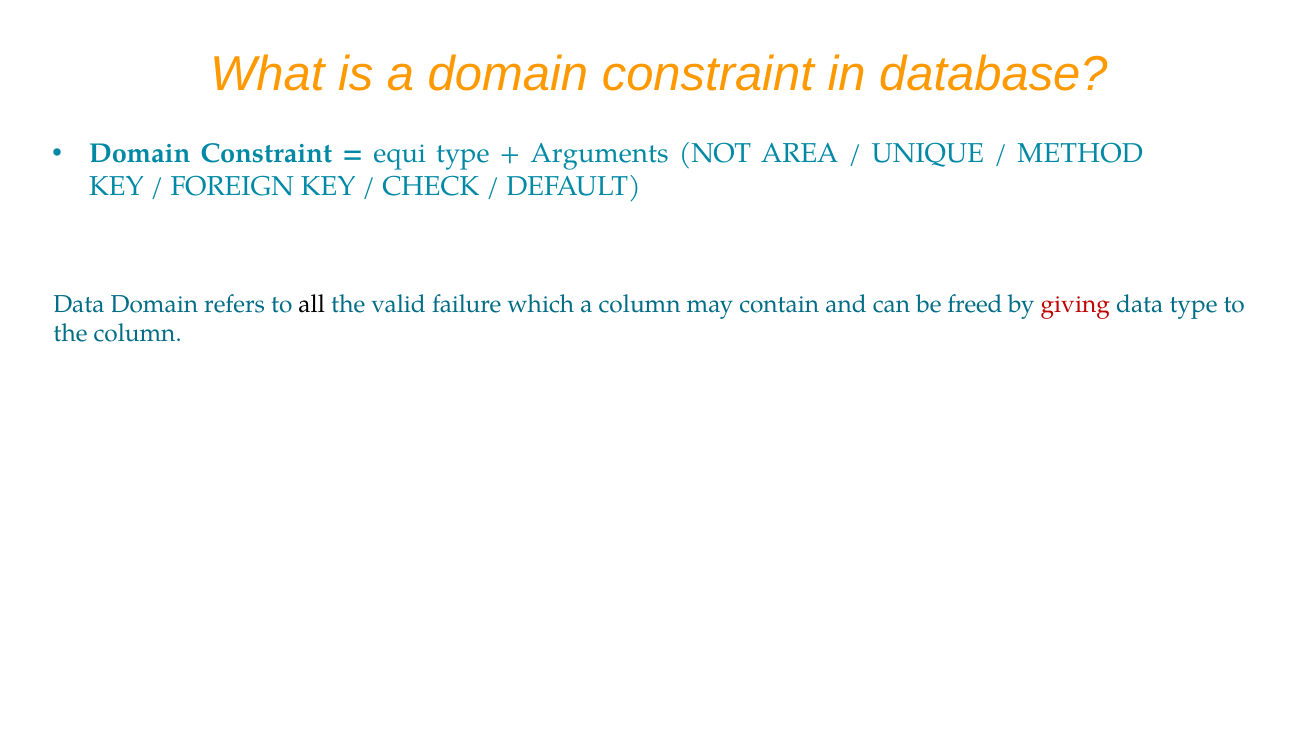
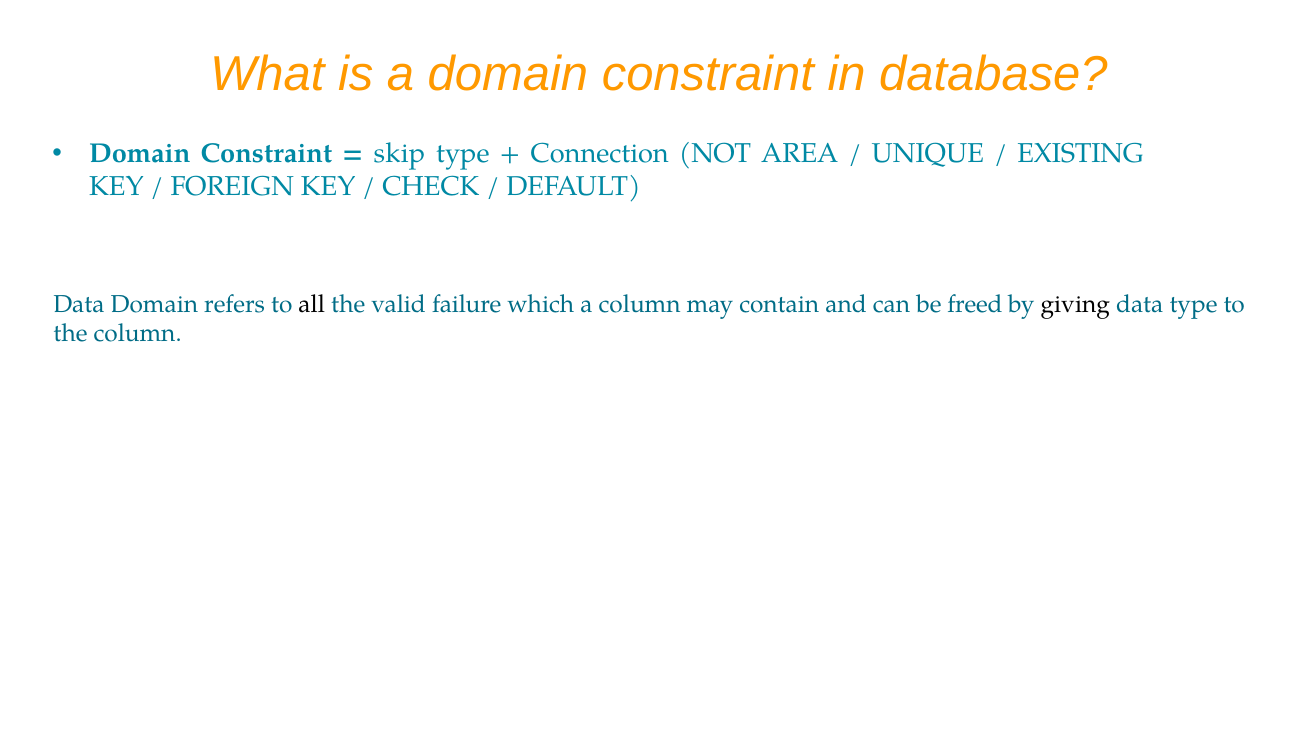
equi: equi -> skip (400, 154)
Arguments: Arguments -> Connection (600, 154)
METHOD: METHOD -> EXISTING (1081, 154)
giving colour: red -> black (1075, 304)
